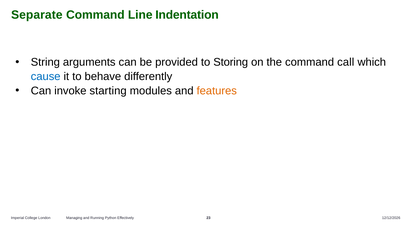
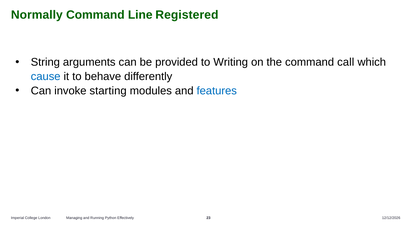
Separate: Separate -> Normally (37, 15)
Indentation: Indentation -> Registered (187, 15)
Storing: Storing -> Writing (231, 62)
features colour: orange -> blue (217, 91)
